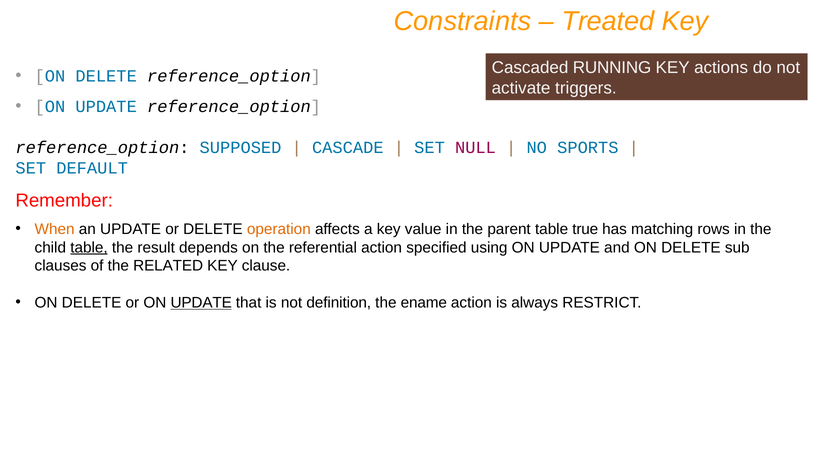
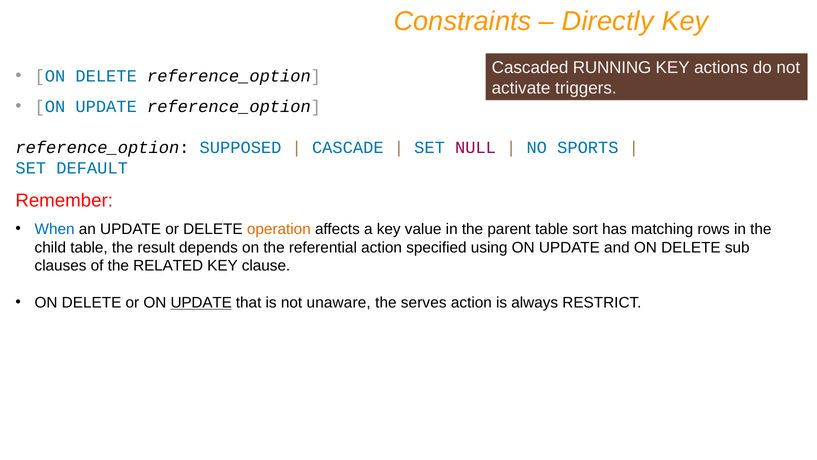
Treated: Treated -> Directly (608, 21)
When colour: orange -> blue (55, 229)
true: true -> sort (585, 229)
table underline: present -> none (89, 247)
definition: definition -> unaware (339, 302)
ename: ename -> serves (424, 302)
